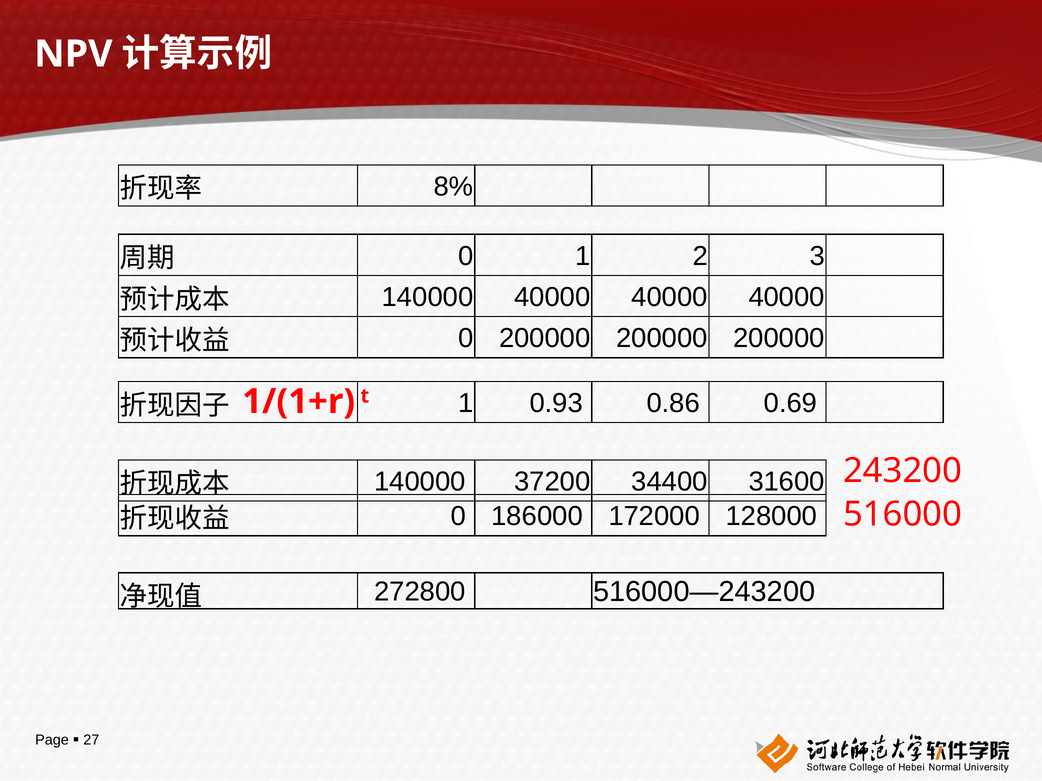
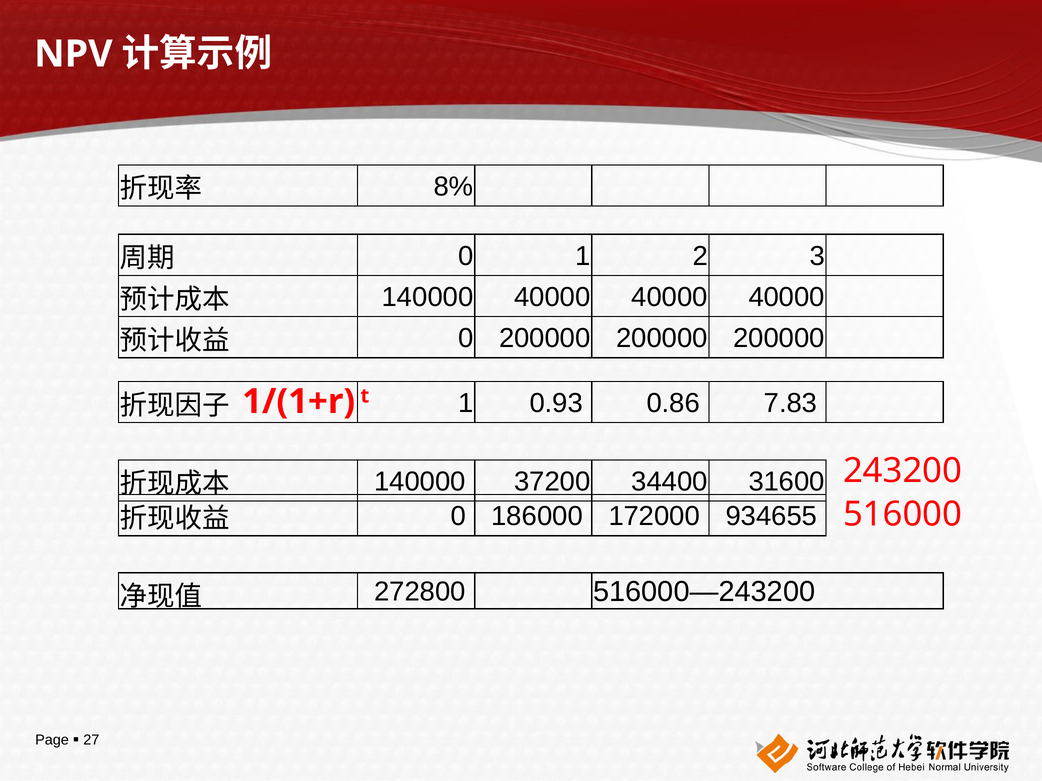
0.69: 0.69 -> 7.83 (790, 403)
128000: 128000 -> 934655 (771, 517)
